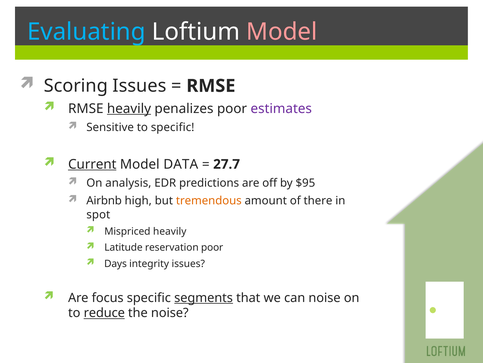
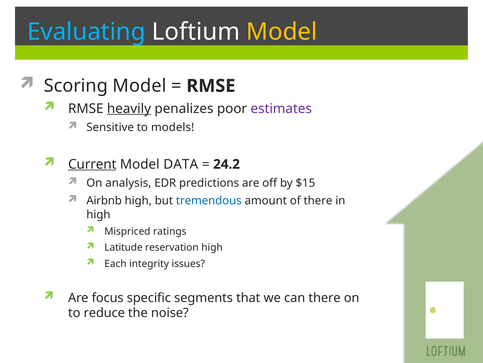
Model colour: pink -> yellow (282, 32)
Scoring Issues: Issues -> Model (140, 86)
to specific: specific -> models (173, 127)
27.7: 27.7 -> 24.2 (227, 164)
$95: $95 -> $15 (305, 183)
tremendous colour: orange -> blue (209, 200)
spot: spot -> high (98, 214)
Mispriced heavily: heavily -> ratings (170, 231)
reservation poor: poor -> high (212, 247)
Days: Days -> Each (115, 263)
segments underline: present -> none (204, 297)
can noise: noise -> there (325, 297)
reduce underline: present -> none (104, 312)
